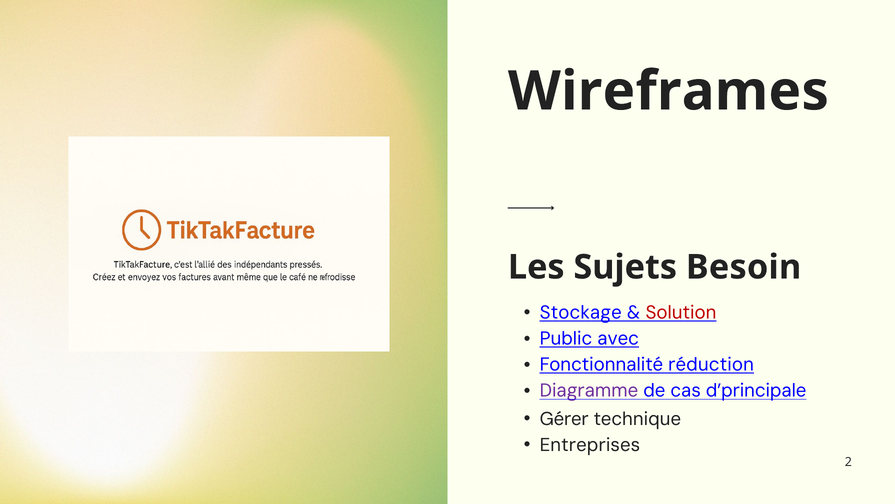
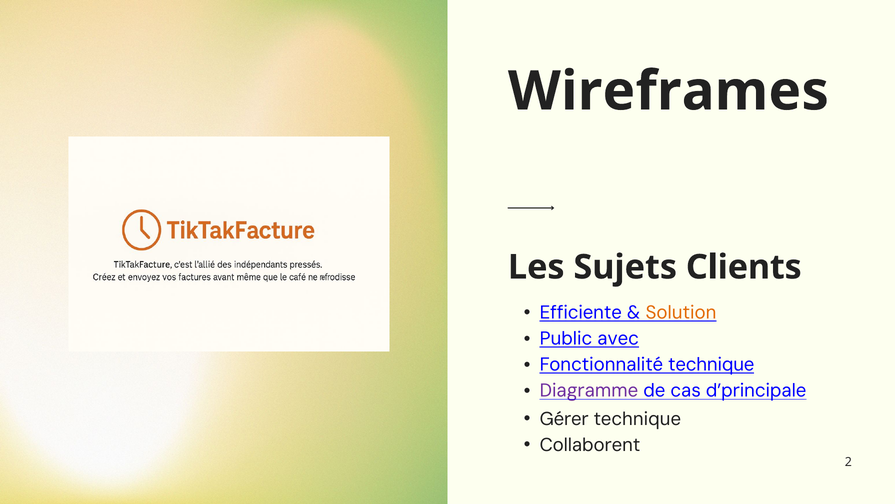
Besoin: Besoin -> Clients (744, 267)
Stockage: Stockage -> Efficiente (581, 312)
Solution colour: red -> orange (681, 312)
Fonctionnalité réduction: réduction -> technique (711, 364)
Entreprises: Entreprises -> Collaborent (590, 445)
